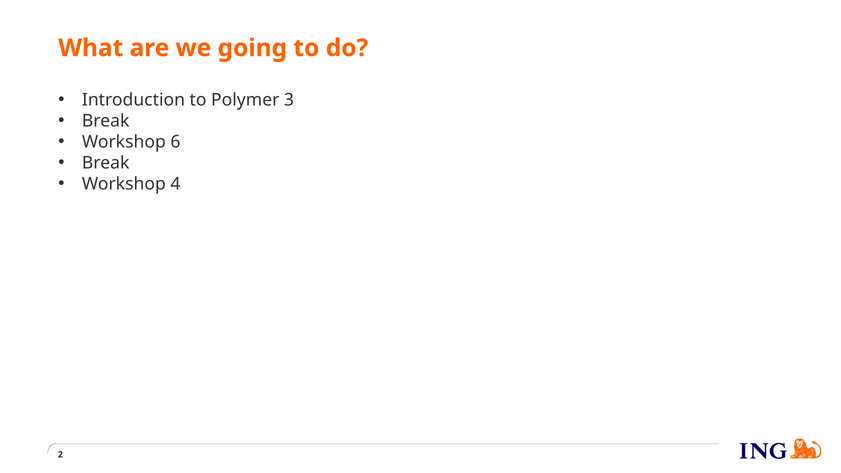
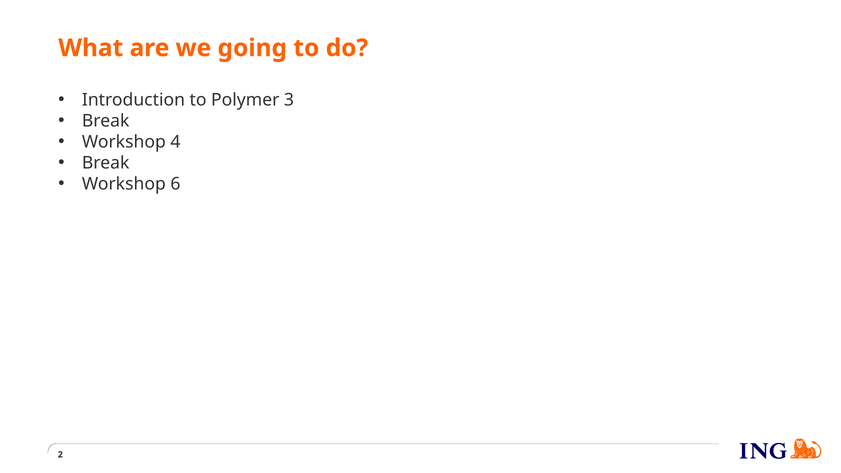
6: 6 -> 4 (175, 142)
4: 4 -> 6 (175, 184)
